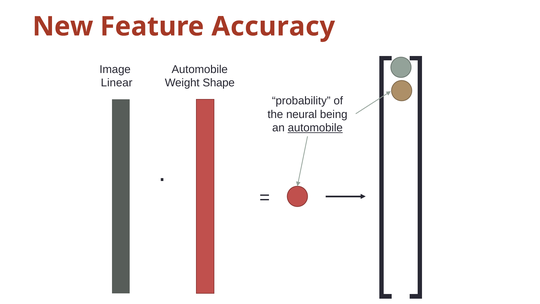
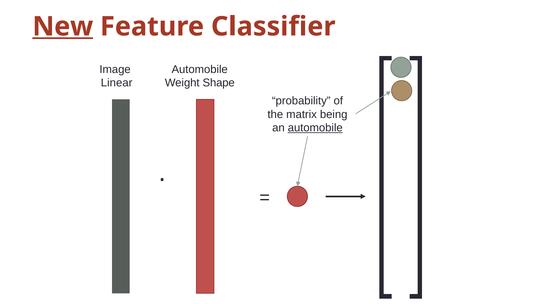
New underline: none -> present (63, 27)
Accuracy: Accuracy -> Classifier (273, 27)
neural: neural -> matrix (302, 114)
